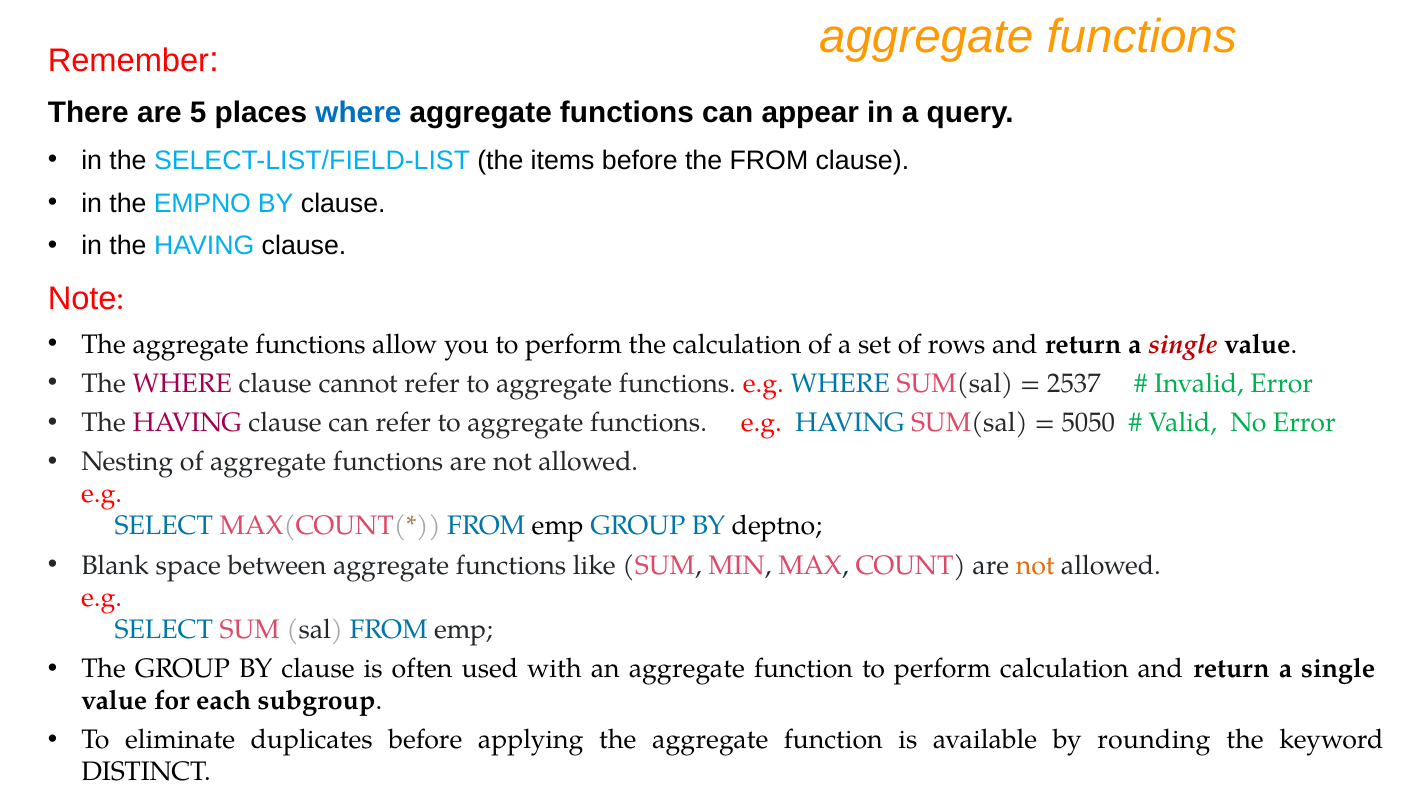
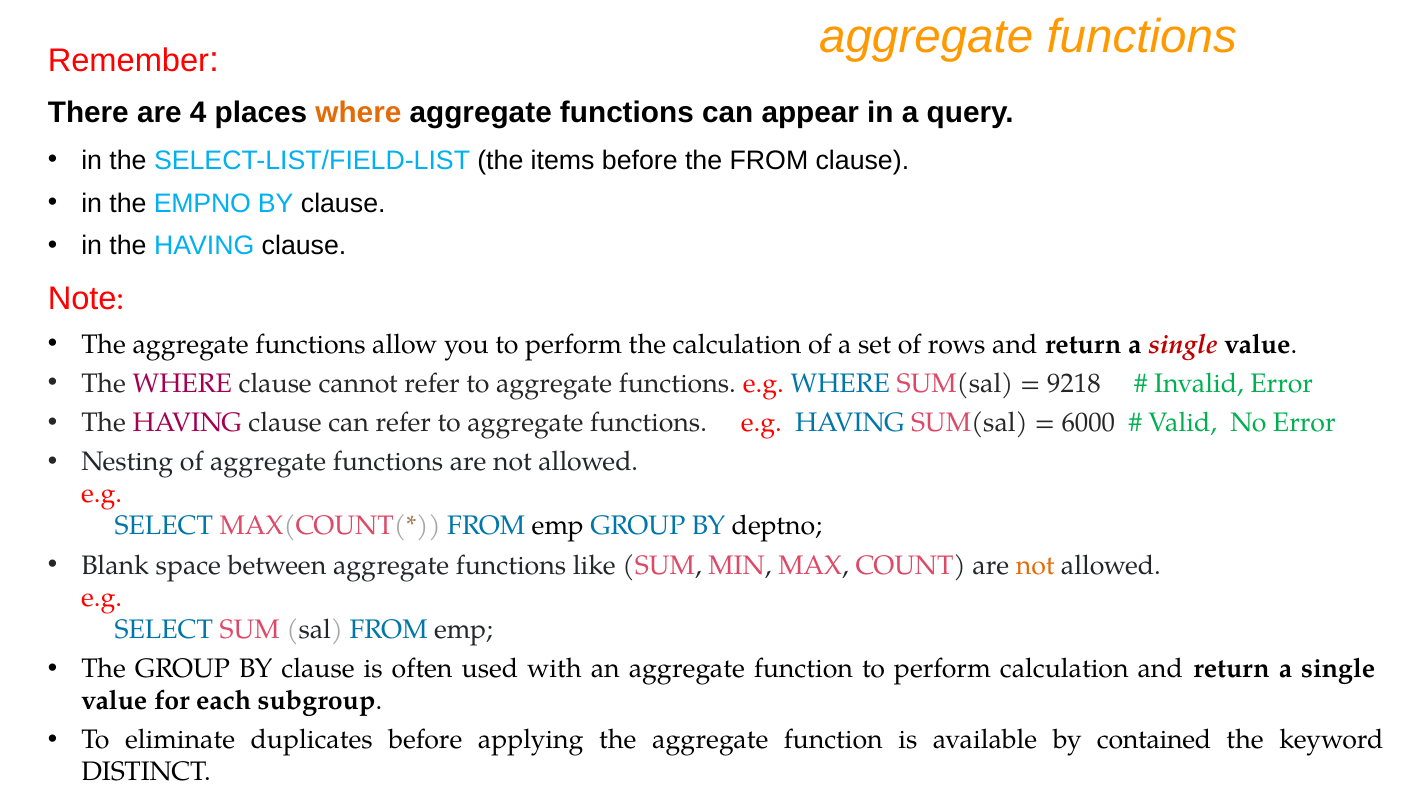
5: 5 -> 4 (198, 113)
where colour: blue -> orange (358, 113)
2537: 2537 -> 9218 (1074, 384)
5050: 5050 -> 6000 (1088, 423)
rounding: rounding -> contained (1154, 740)
